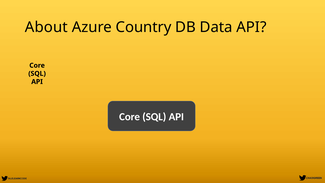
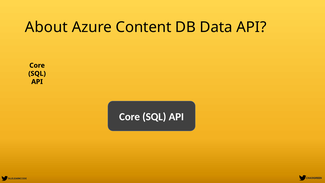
Country: Country -> Content (144, 27)
